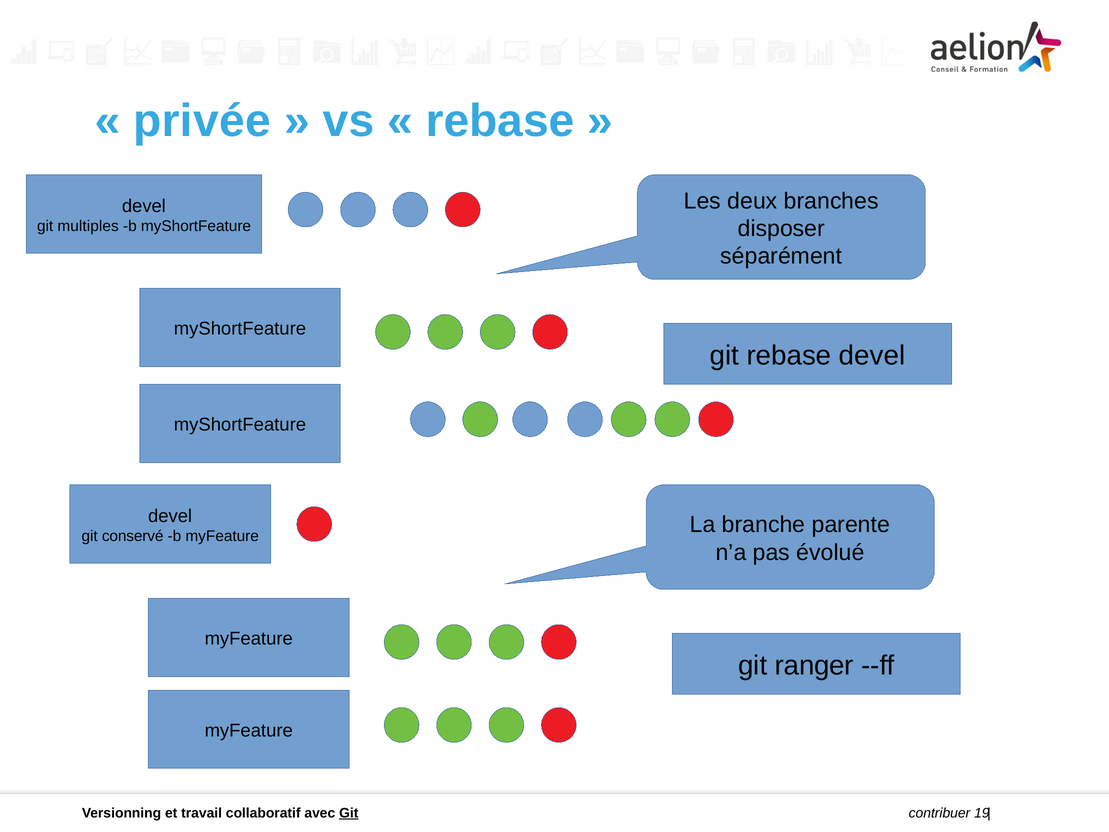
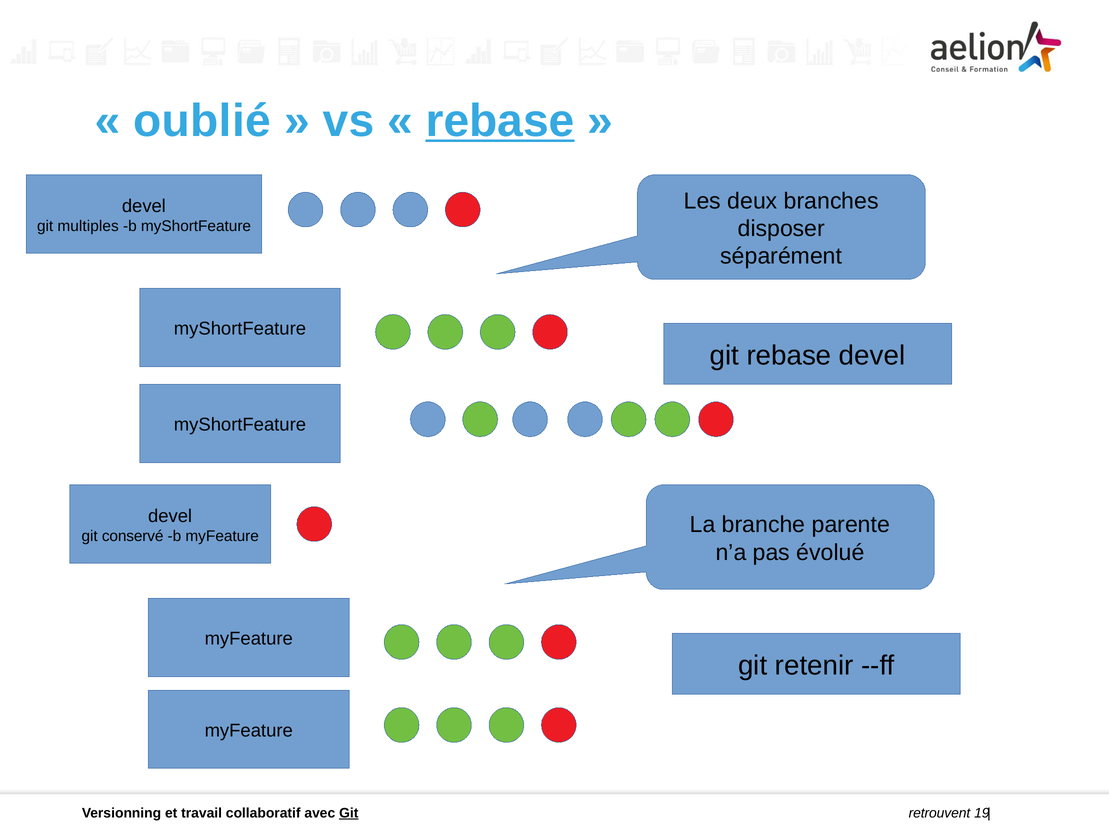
privée: privée -> oublié (202, 121)
rebase underline: none -> present (500, 121)
ranger: ranger -> retenir (814, 666)
contribuer: contribuer -> retrouvent (939, 813)
